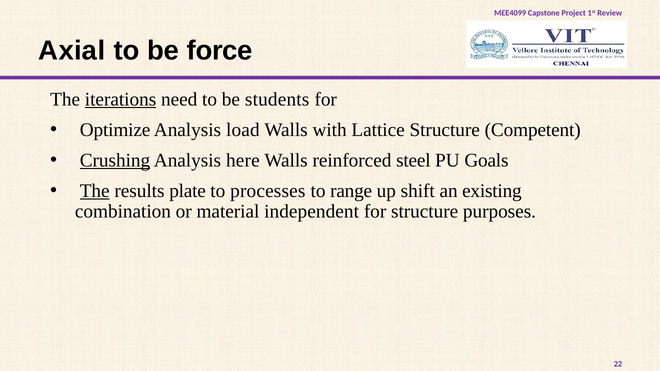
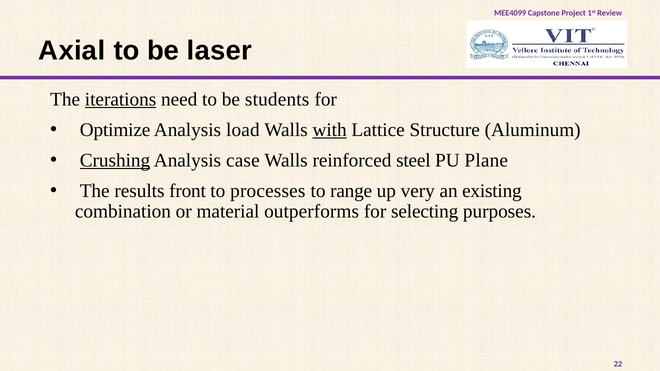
force: force -> laser (219, 51)
with underline: none -> present (330, 130)
Competent: Competent -> Aluminum (533, 130)
here: here -> case (243, 160)
Goals: Goals -> Plane (486, 160)
The underline: present -> none (95, 191)
plate: plate -> front (188, 191)
shift: shift -> very (418, 191)
independent: independent -> outperforms (312, 212)
for structure: structure -> selecting (425, 212)
